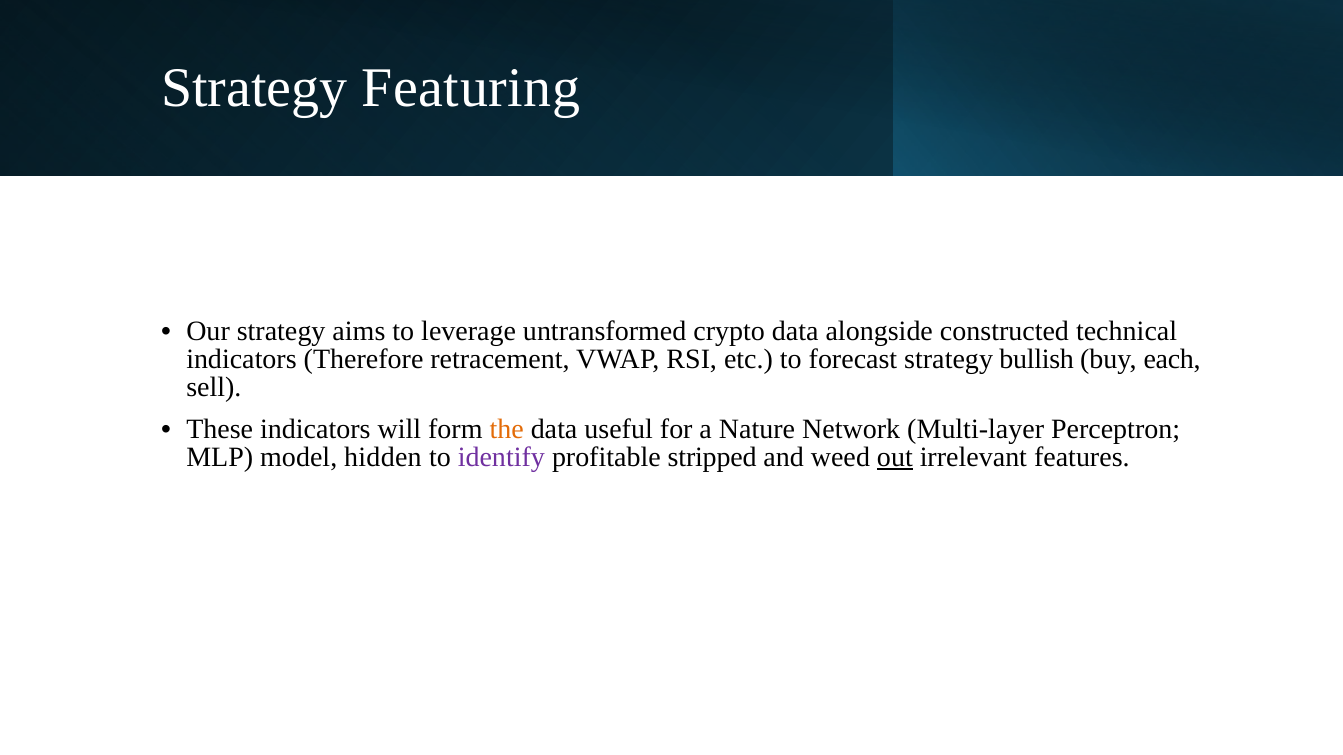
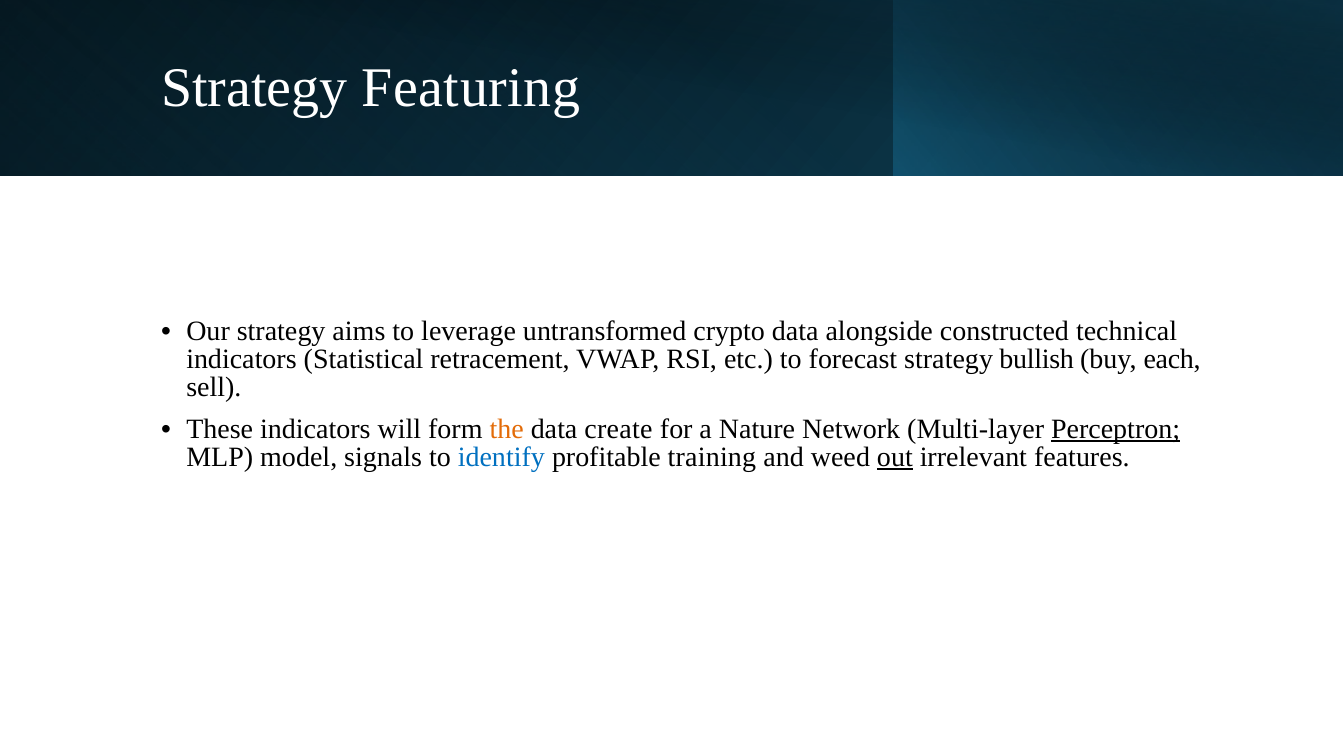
Therefore: Therefore -> Statistical (364, 360)
useful: useful -> create (619, 429)
Perceptron underline: none -> present (1116, 429)
hidden: hidden -> signals (383, 457)
identify colour: purple -> blue (501, 457)
stripped: stripped -> training (712, 457)
